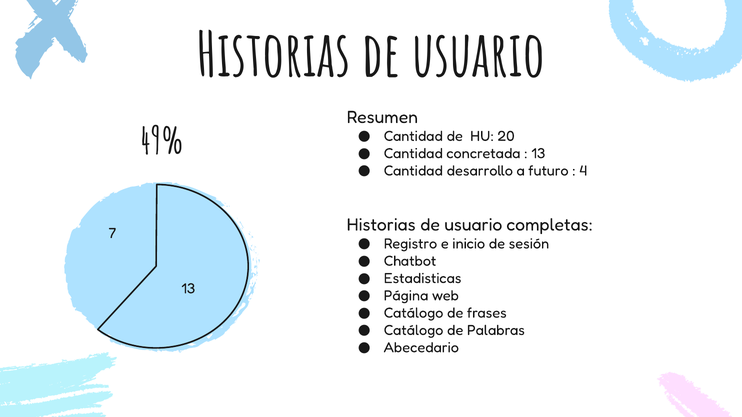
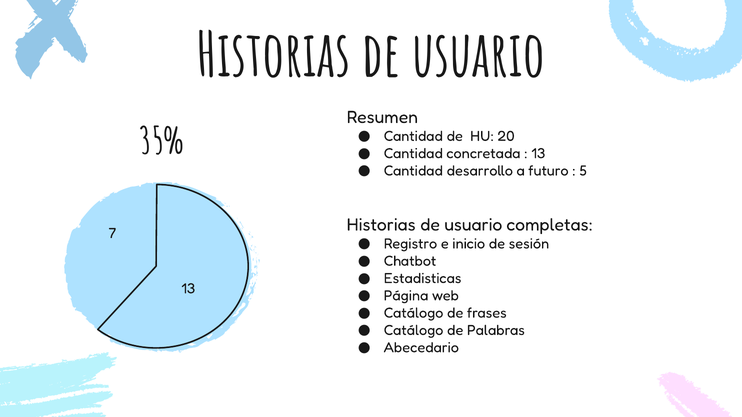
49%: 49% -> 35% (162, 142)
4: 4 -> 5 (583, 171)
